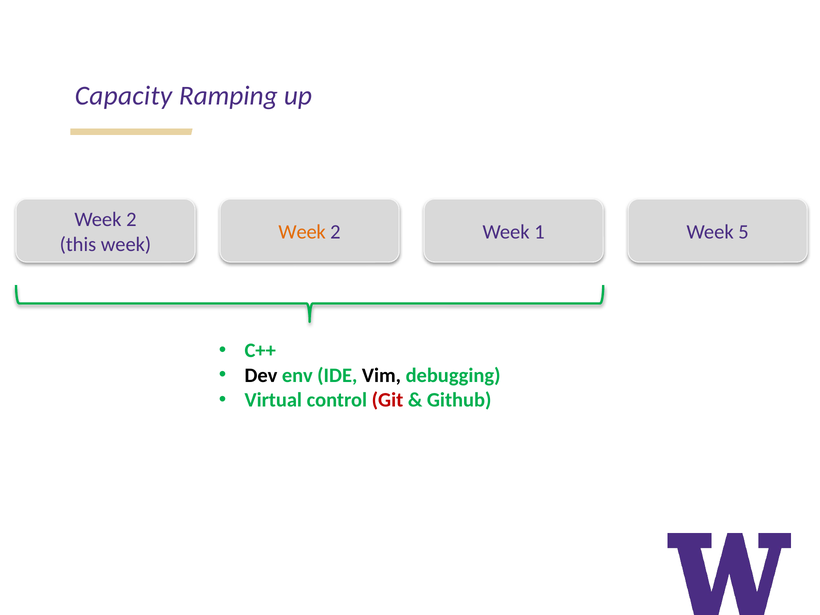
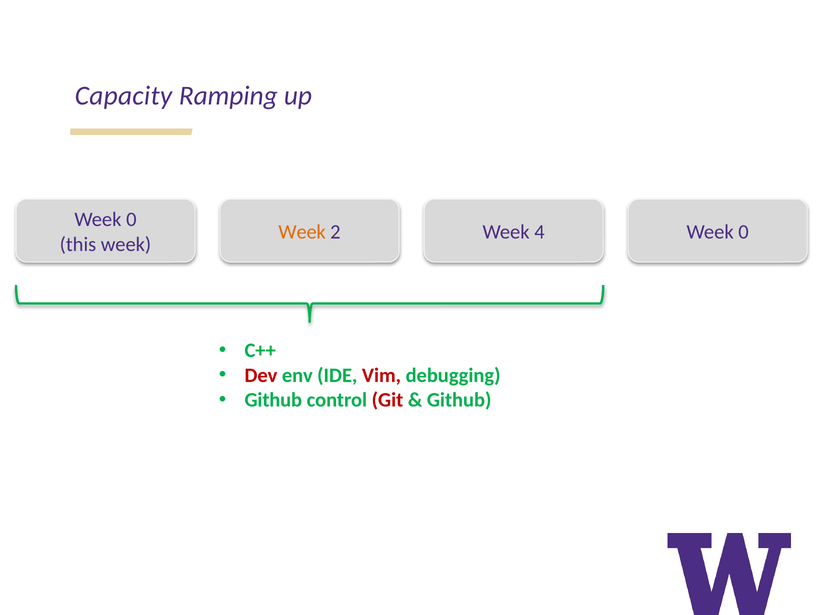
2: 2 -> 0 (131, 220)
1: 1 -> 4 (539, 232)
5: 5 -> 0 (744, 232)
Dev colour: black -> red (261, 375)
Vim colour: black -> red (381, 375)
Virtual: Virtual -> Github (273, 400)
